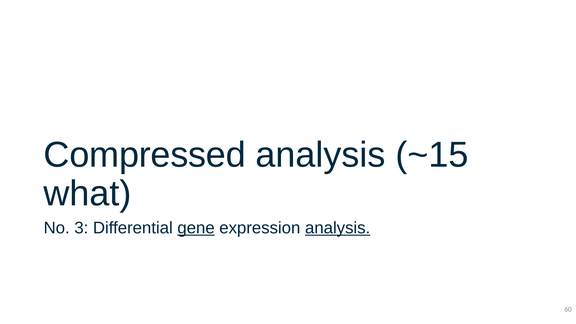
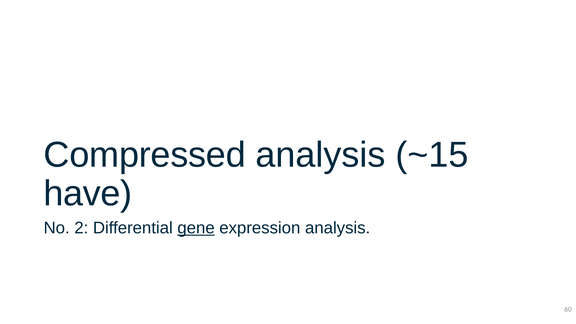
what: what -> have (88, 194)
3: 3 -> 2 (81, 228)
analysis underline: present -> none (338, 228)
